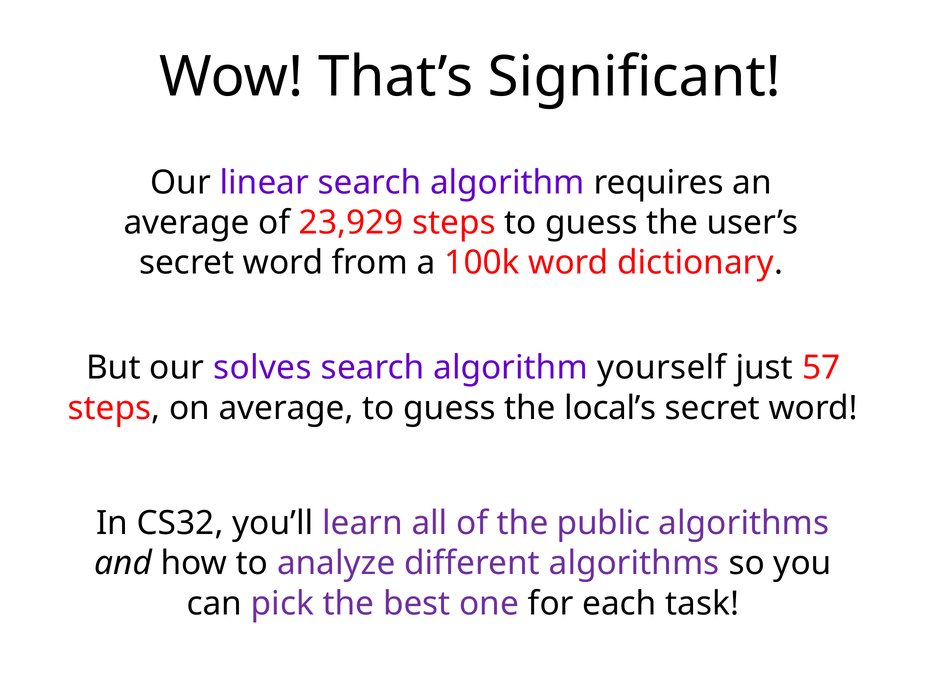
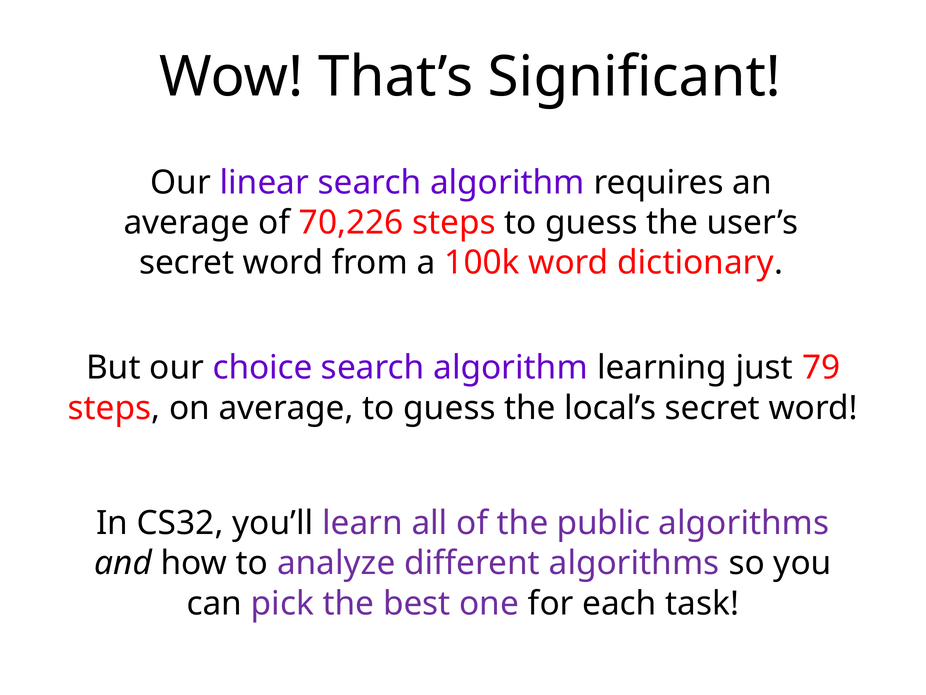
23,929: 23,929 -> 70,226 (351, 223)
solves: solves -> choice (263, 368)
yourself: yourself -> learning (662, 368)
57: 57 -> 79 (821, 368)
